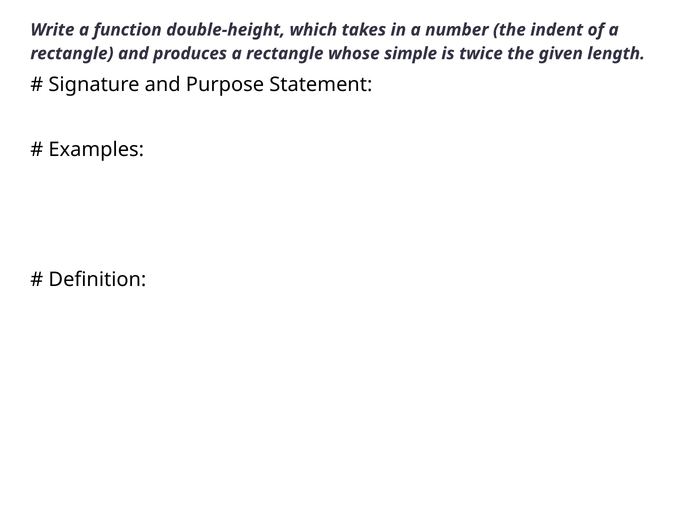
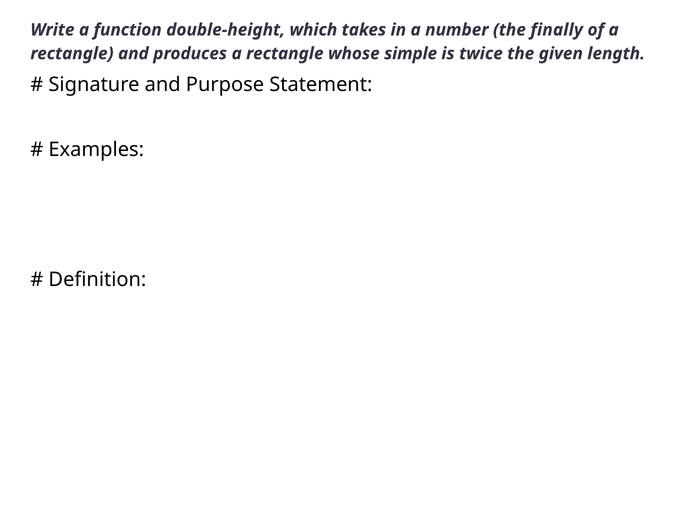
indent: indent -> finally (557, 30)
